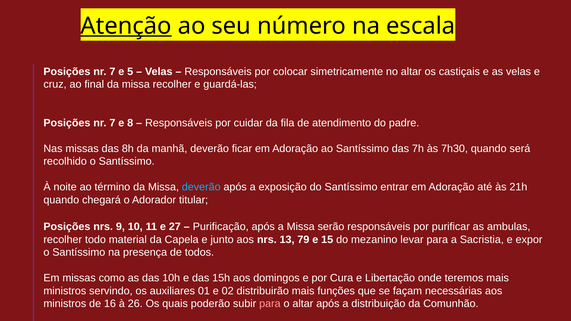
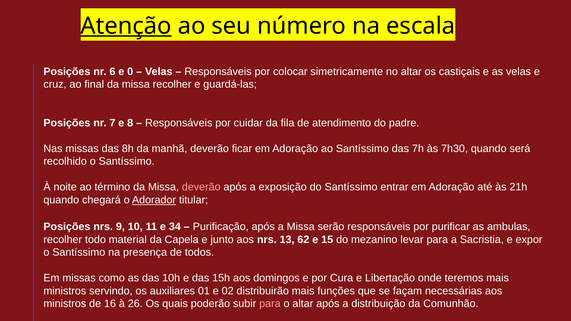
7: 7 -> 6 (112, 72)
5: 5 -> 0 (130, 72)
deverão colour: light blue -> pink (201, 187)
Adorador underline: none -> present (154, 200)
27: 27 -> 34 (175, 227)
79: 79 -> 62 (303, 240)
